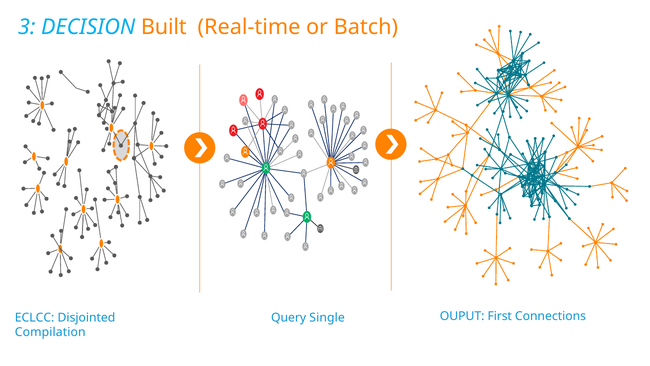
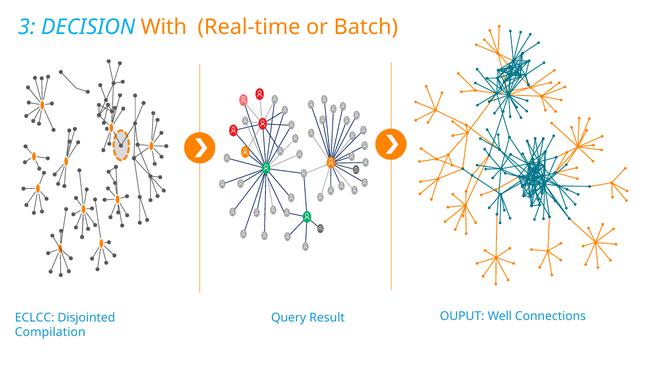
Built: Built -> With (164, 27)
Single: Single -> Result (327, 317)
First: First -> Well (500, 316)
